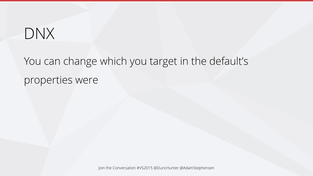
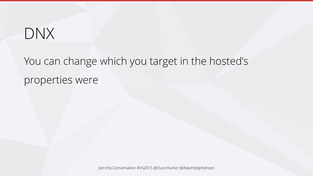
default’s: default’s -> hosted’s (229, 61)
